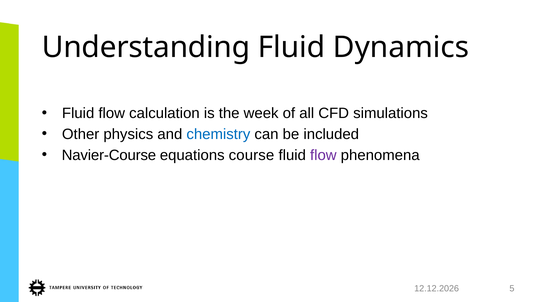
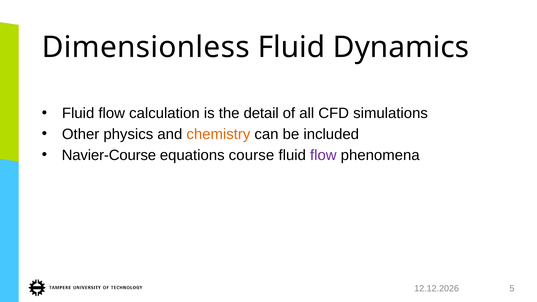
Understanding: Understanding -> Dimensionless (146, 47)
week: week -> detail (261, 113)
chemistry colour: blue -> orange (218, 134)
